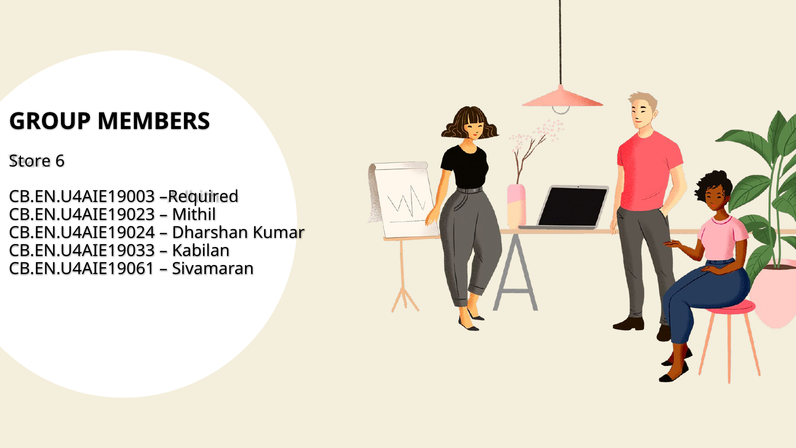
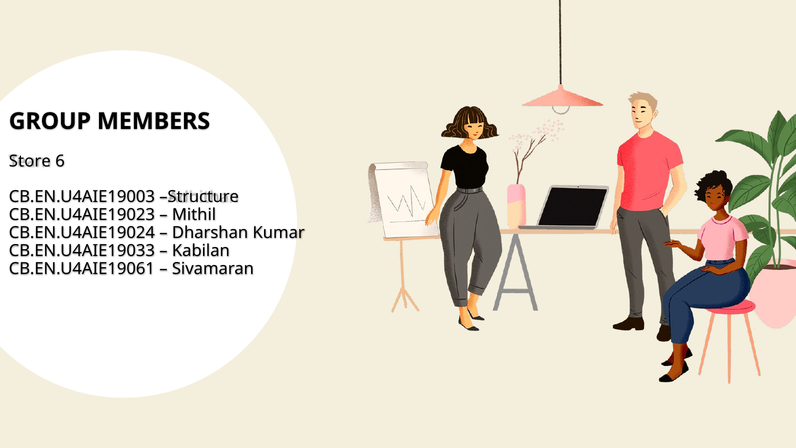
Required: Required -> Structure (199, 197)
